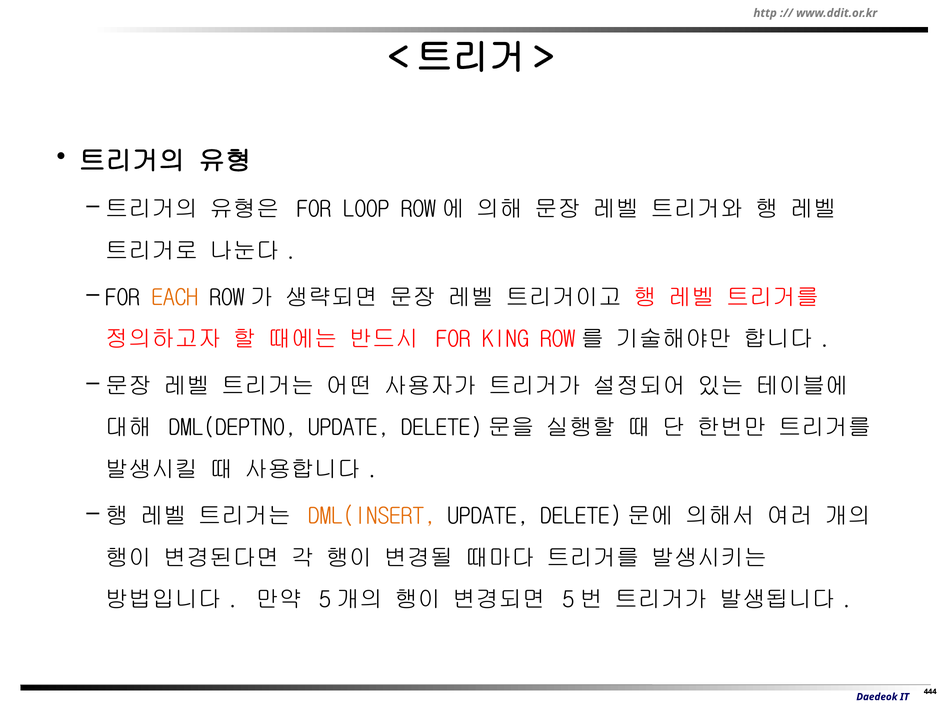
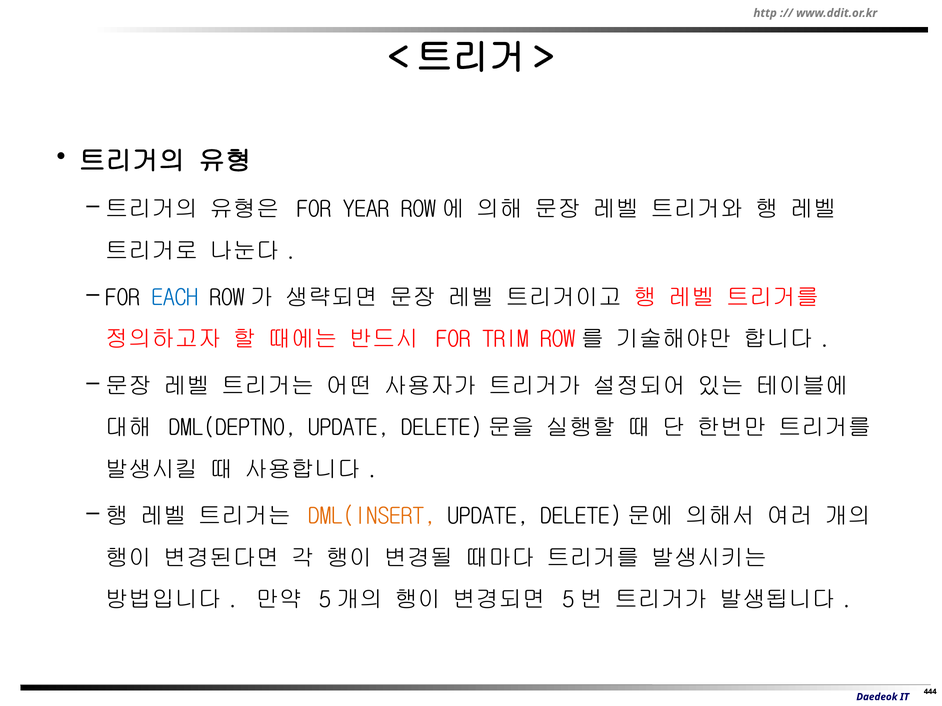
LOOP: LOOP -> YEAR (366, 209)
EACH colour: orange -> blue (175, 298)
KING: KING -> TRIM (505, 340)
